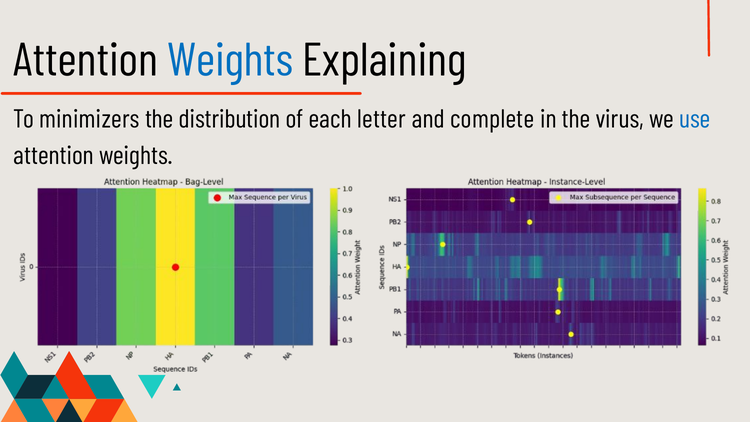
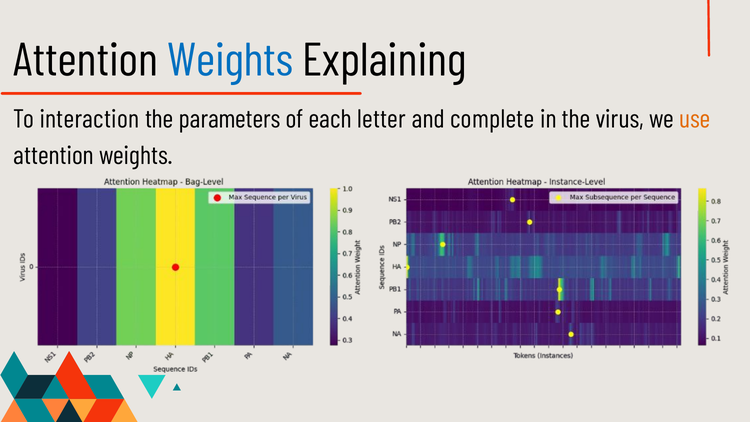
minimizers: minimizers -> interaction (89, 119)
distribution: distribution -> parameters (230, 119)
use colour: blue -> orange (695, 119)
